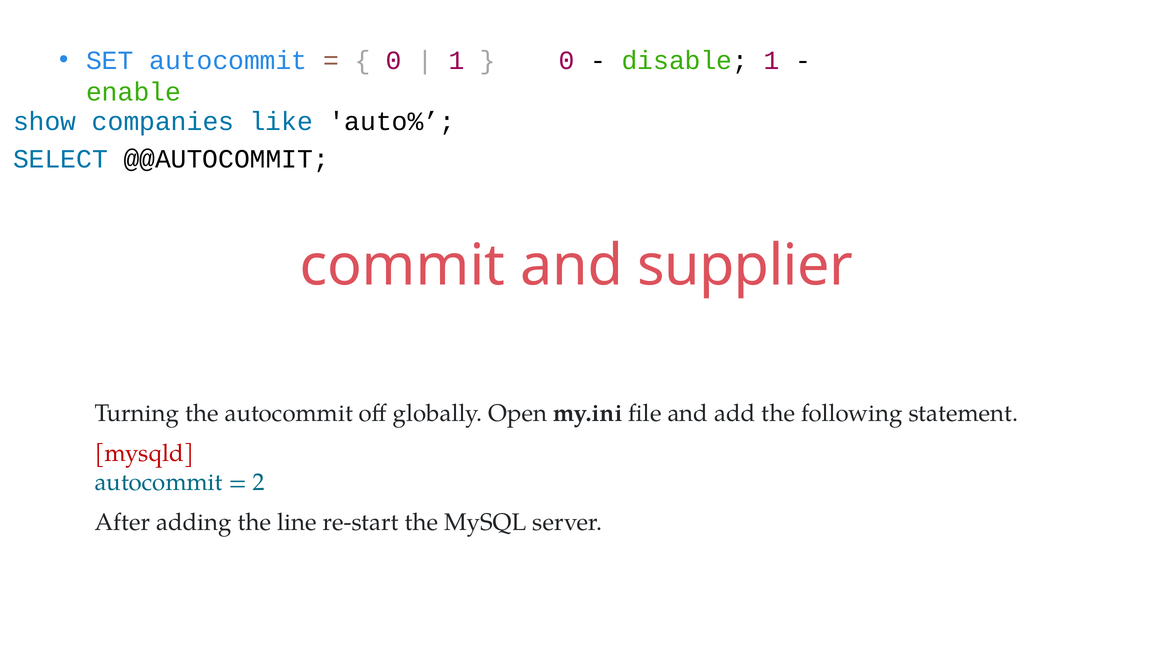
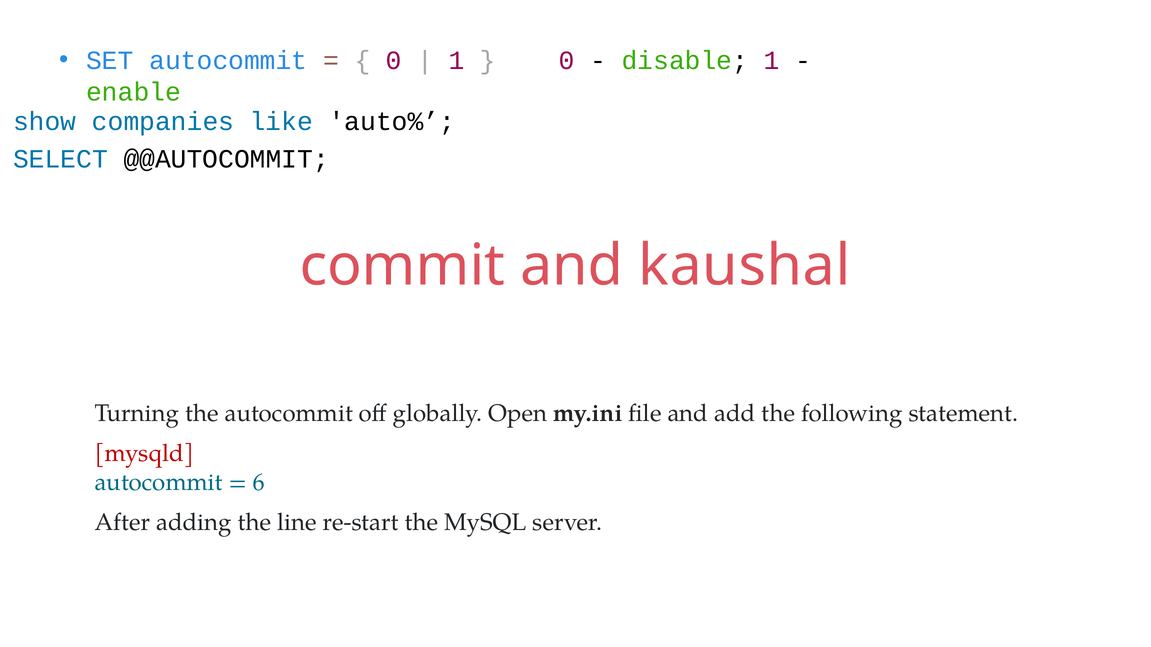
supplier: supplier -> kaushal (744, 266)
2: 2 -> 6 (259, 483)
